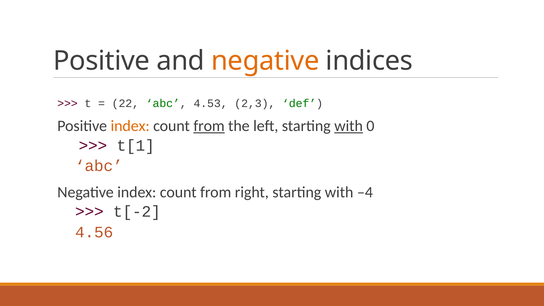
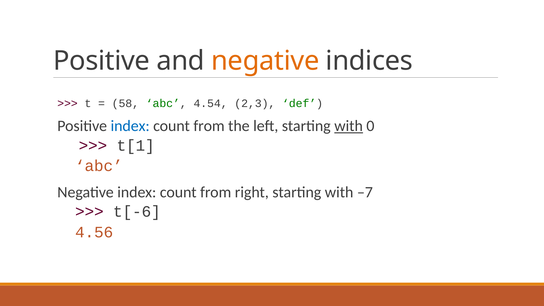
22: 22 -> 58 (125, 103)
4.53: 4.53 -> 4.54 (211, 103)
index colour: orange -> blue (130, 126)
from underline: present -> none (209, 126)
–4: –4 -> –7 (365, 192)
t[-2: t[-2 -> t[-6 (137, 212)
